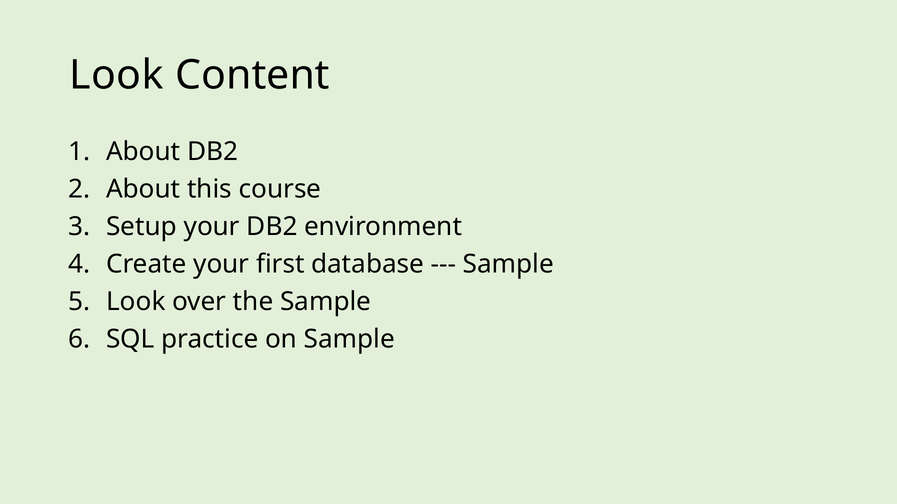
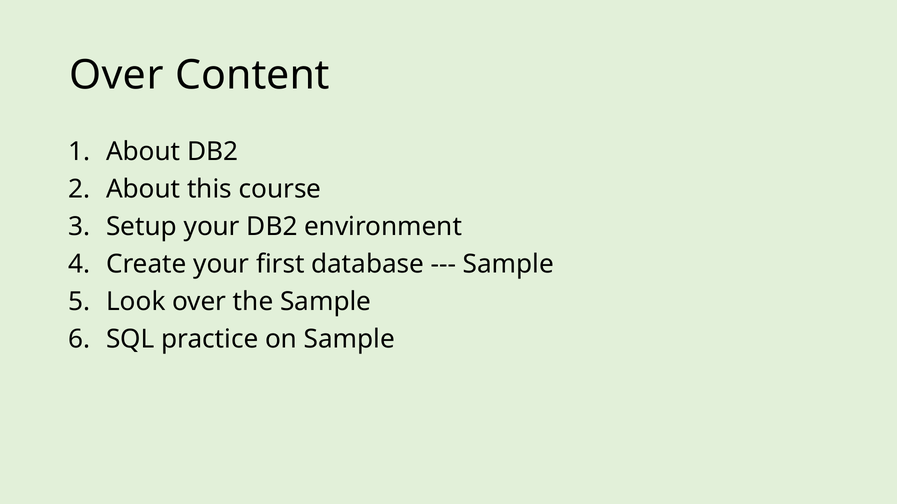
Look: Look -> Over (116, 75)
